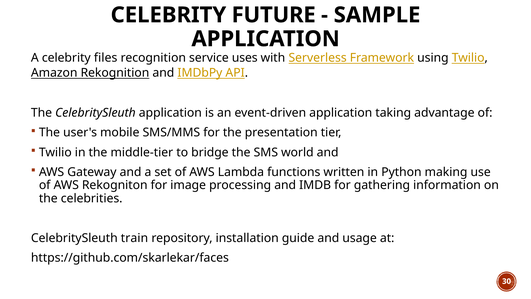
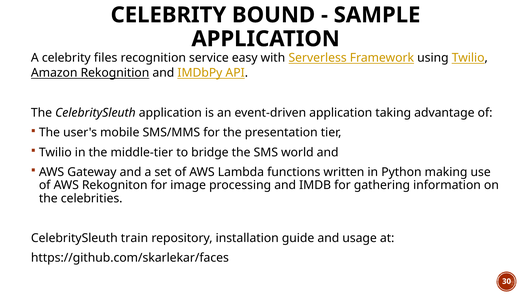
FUTURE: FUTURE -> BOUND (274, 15)
uses: uses -> easy (245, 58)
